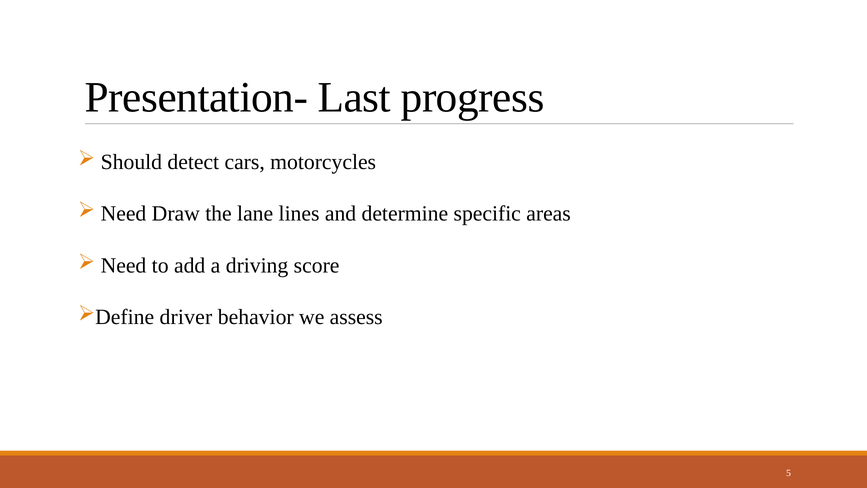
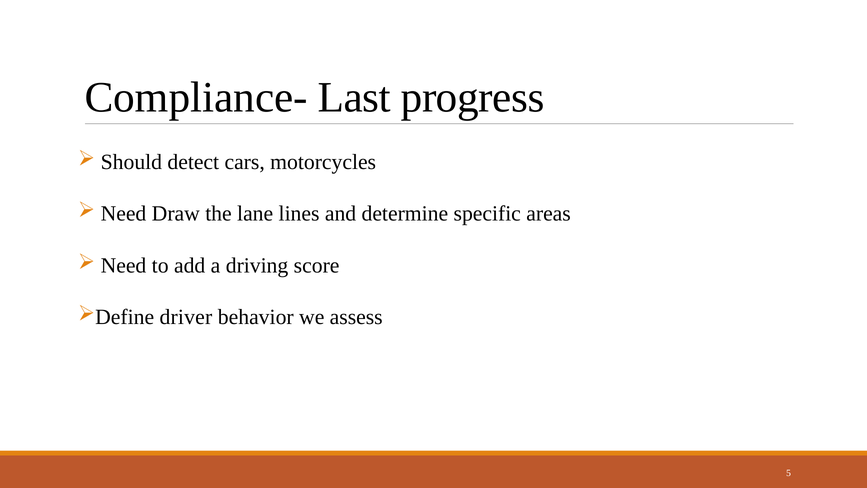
Presentation-: Presentation- -> Compliance- (196, 97)
